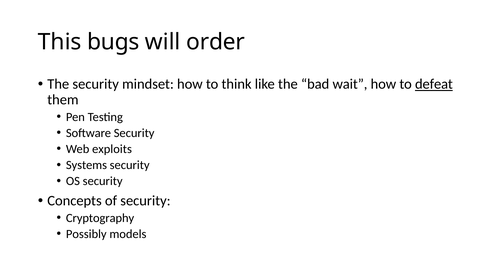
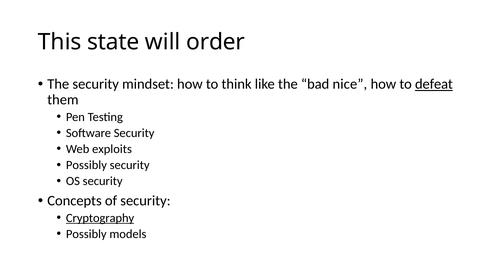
bugs: bugs -> state (113, 42)
wait: wait -> nice (350, 84)
Systems: Systems -> Possibly (86, 165)
Cryptography underline: none -> present (100, 218)
